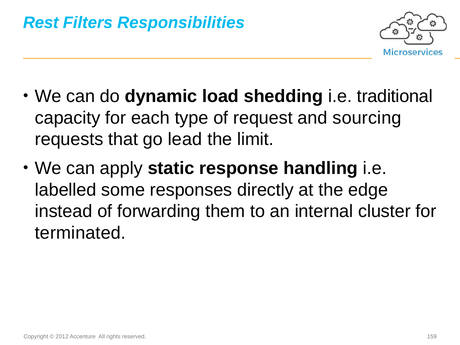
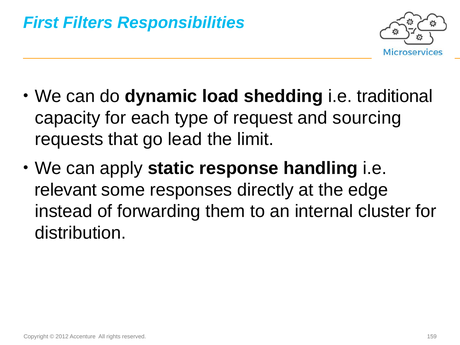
Rest: Rest -> First (41, 23)
labelled: labelled -> relevant (66, 190)
terminated: terminated -> distribution (80, 233)
